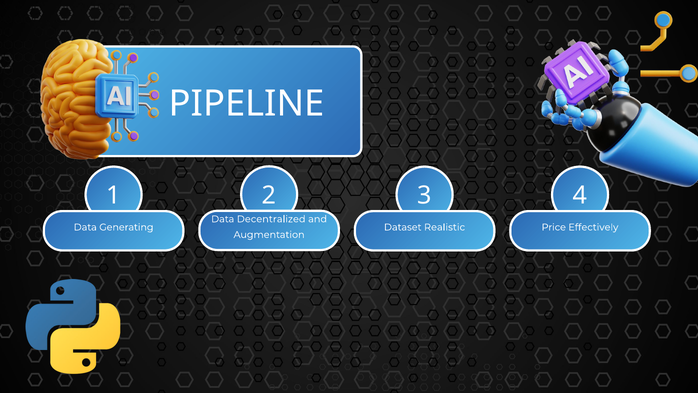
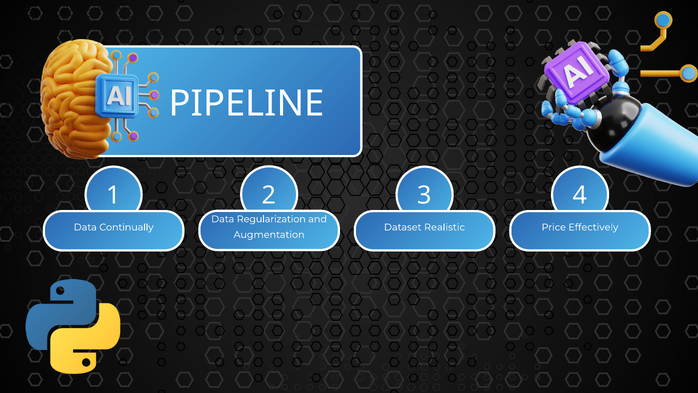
Decentralized: Decentralized -> Regularization (271, 219)
Generating: Generating -> Continually (126, 227)
